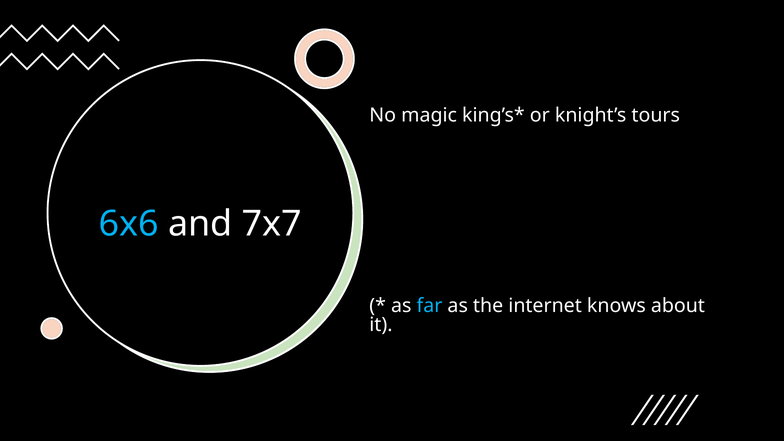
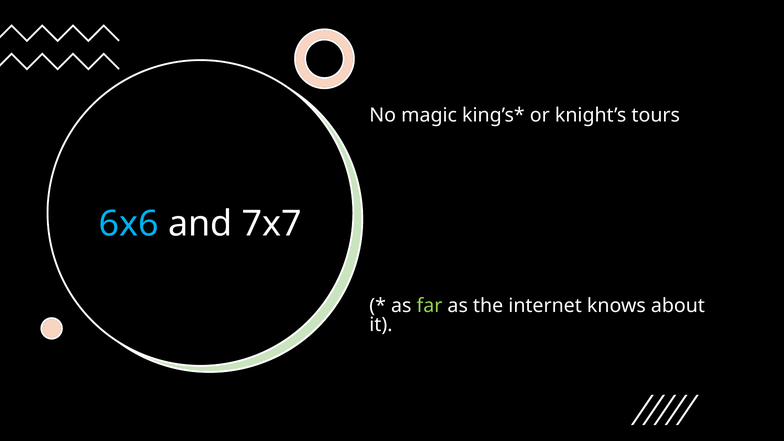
far colour: light blue -> light green (430, 306)
